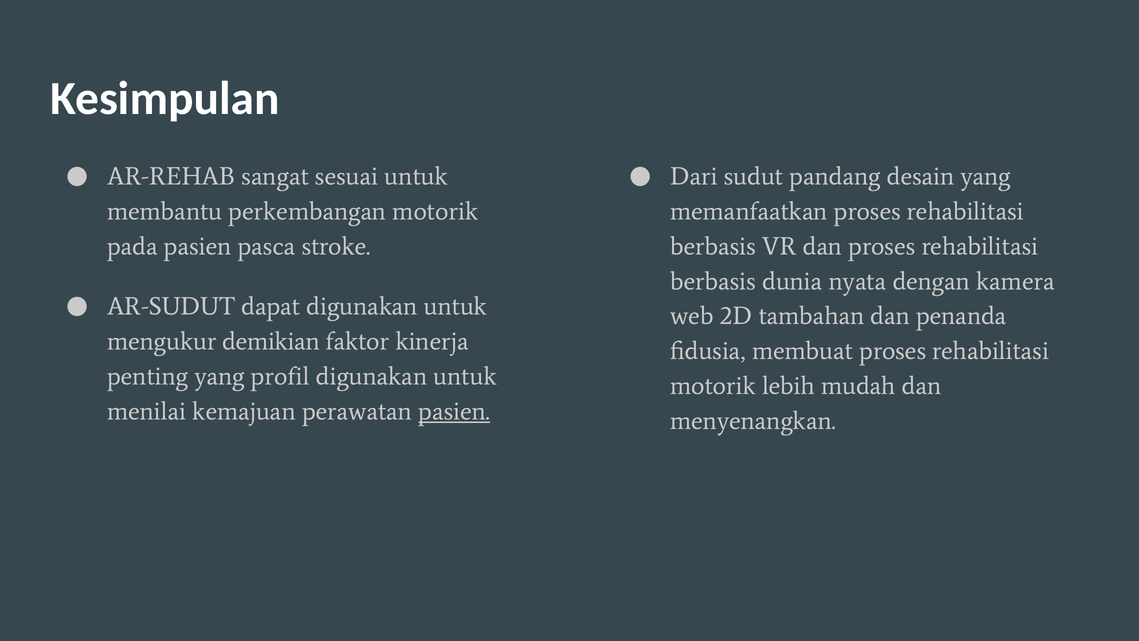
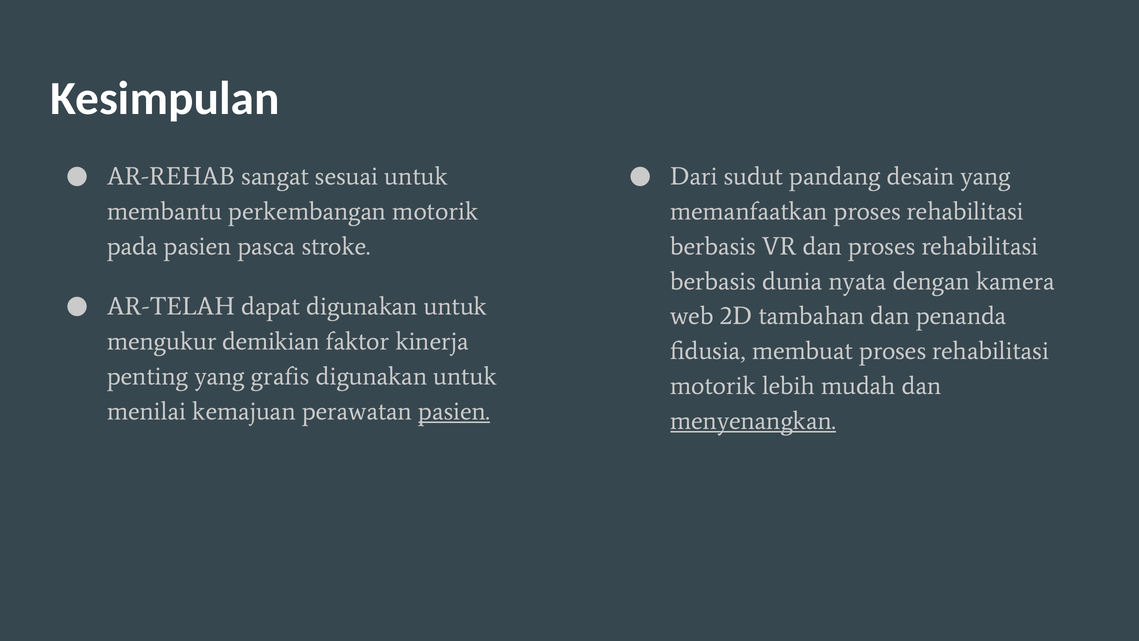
AR-SUDUT: AR-SUDUT -> AR-TELAH (171, 306)
profil: profil -> grafis (280, 376)
menyenangkan underline: none -> present (753, 421)
